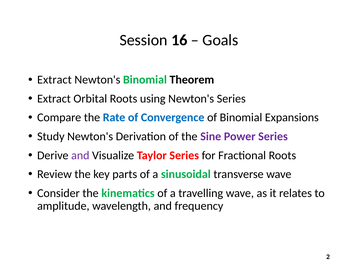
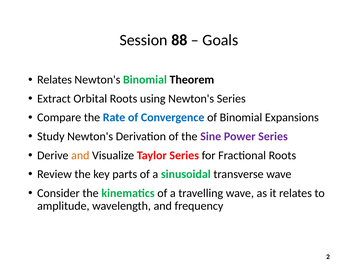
16: 16 -> 88 (179, 40)
Extract: Extract -> Relates (55, 80)
and colour: purple -> orange (80, 155)
